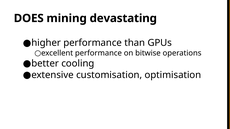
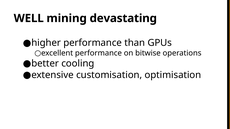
DOES: DOES -> WELL (29, 18)
